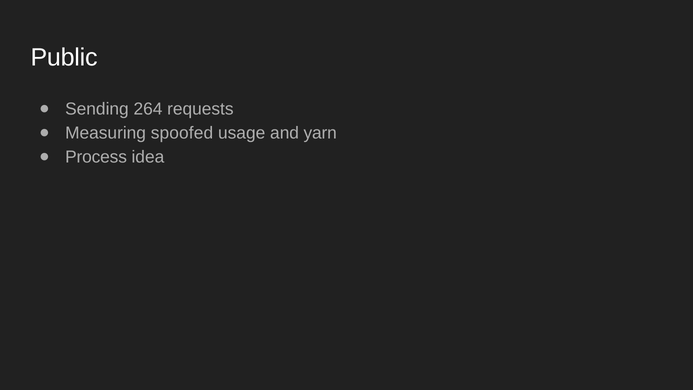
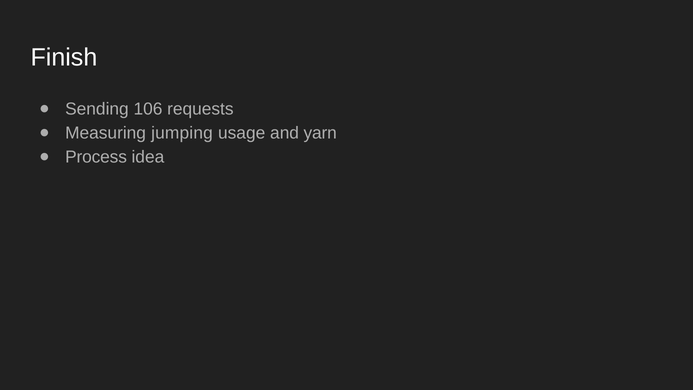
Public: Public -> Finish (64, 57)
264: 264 -> 106 (148, 109)
spoofed: spoofed -> jumping (182, 133)
